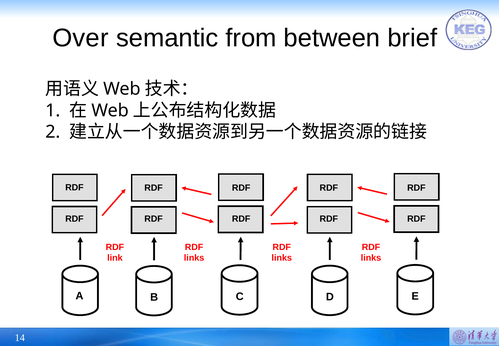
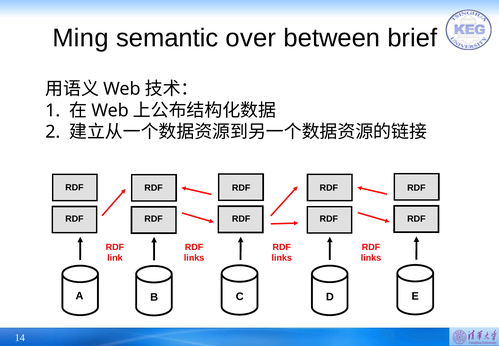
Over: Over -> Ming (81, 38)
from: from -> over (251, 38)
